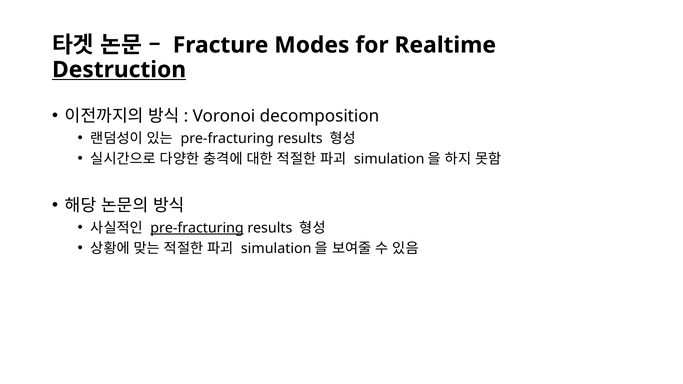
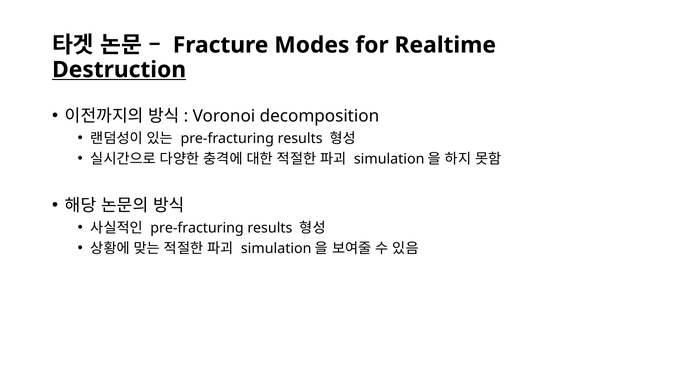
pre-fracturing underline: present -> none (197, 228)
